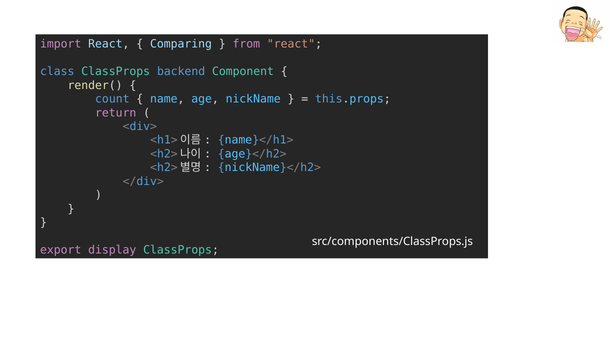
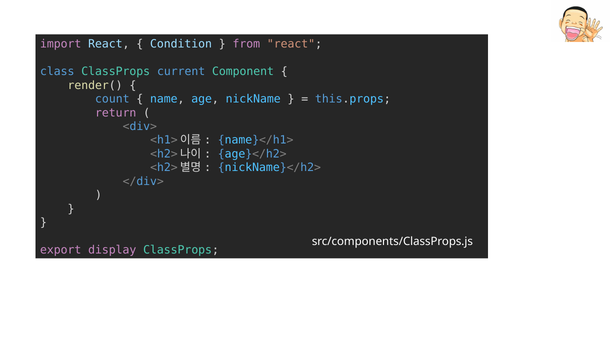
Comparing: Comparing -> Condition (181, 44)
backend: backend -> current (181, 72)
